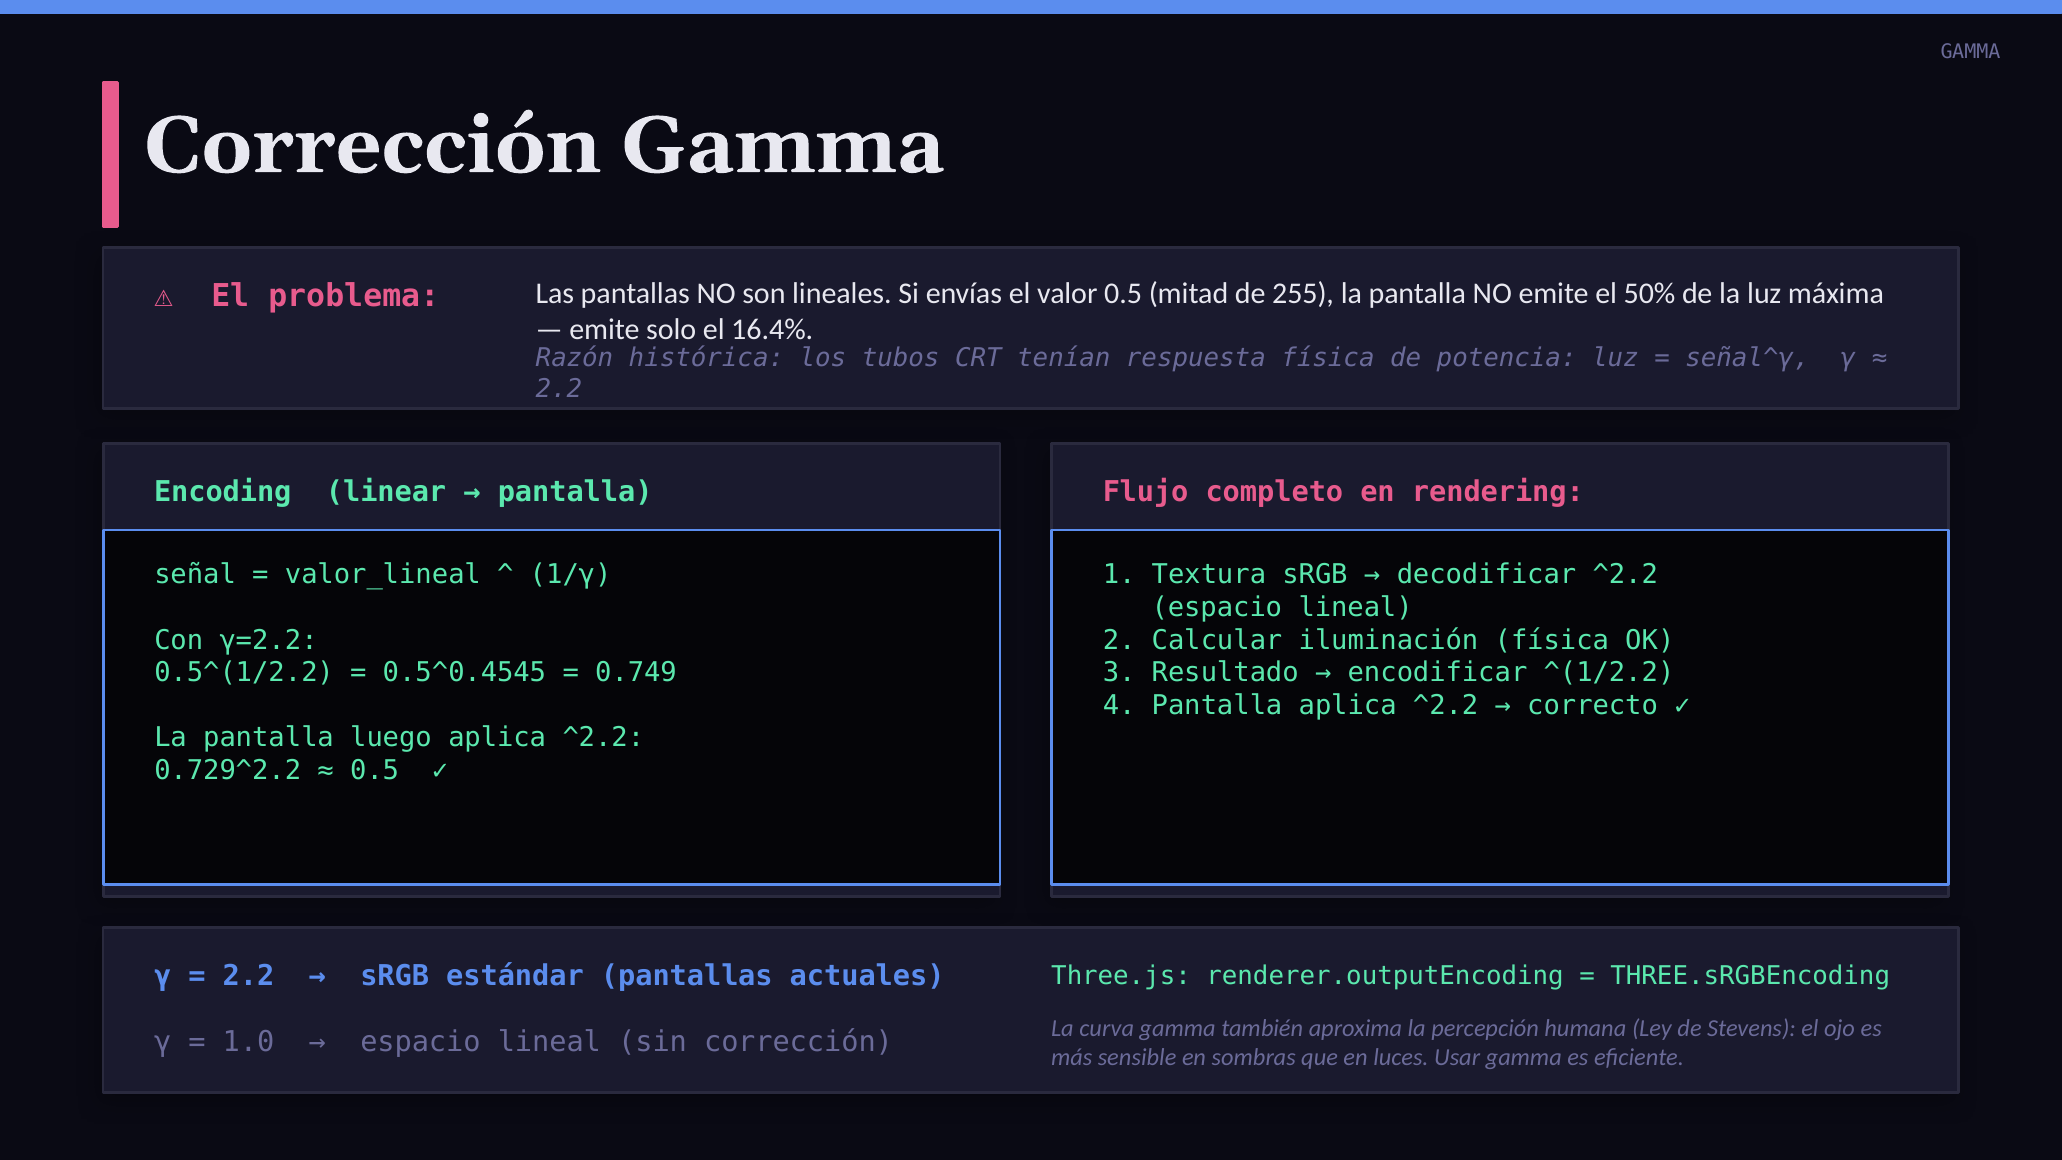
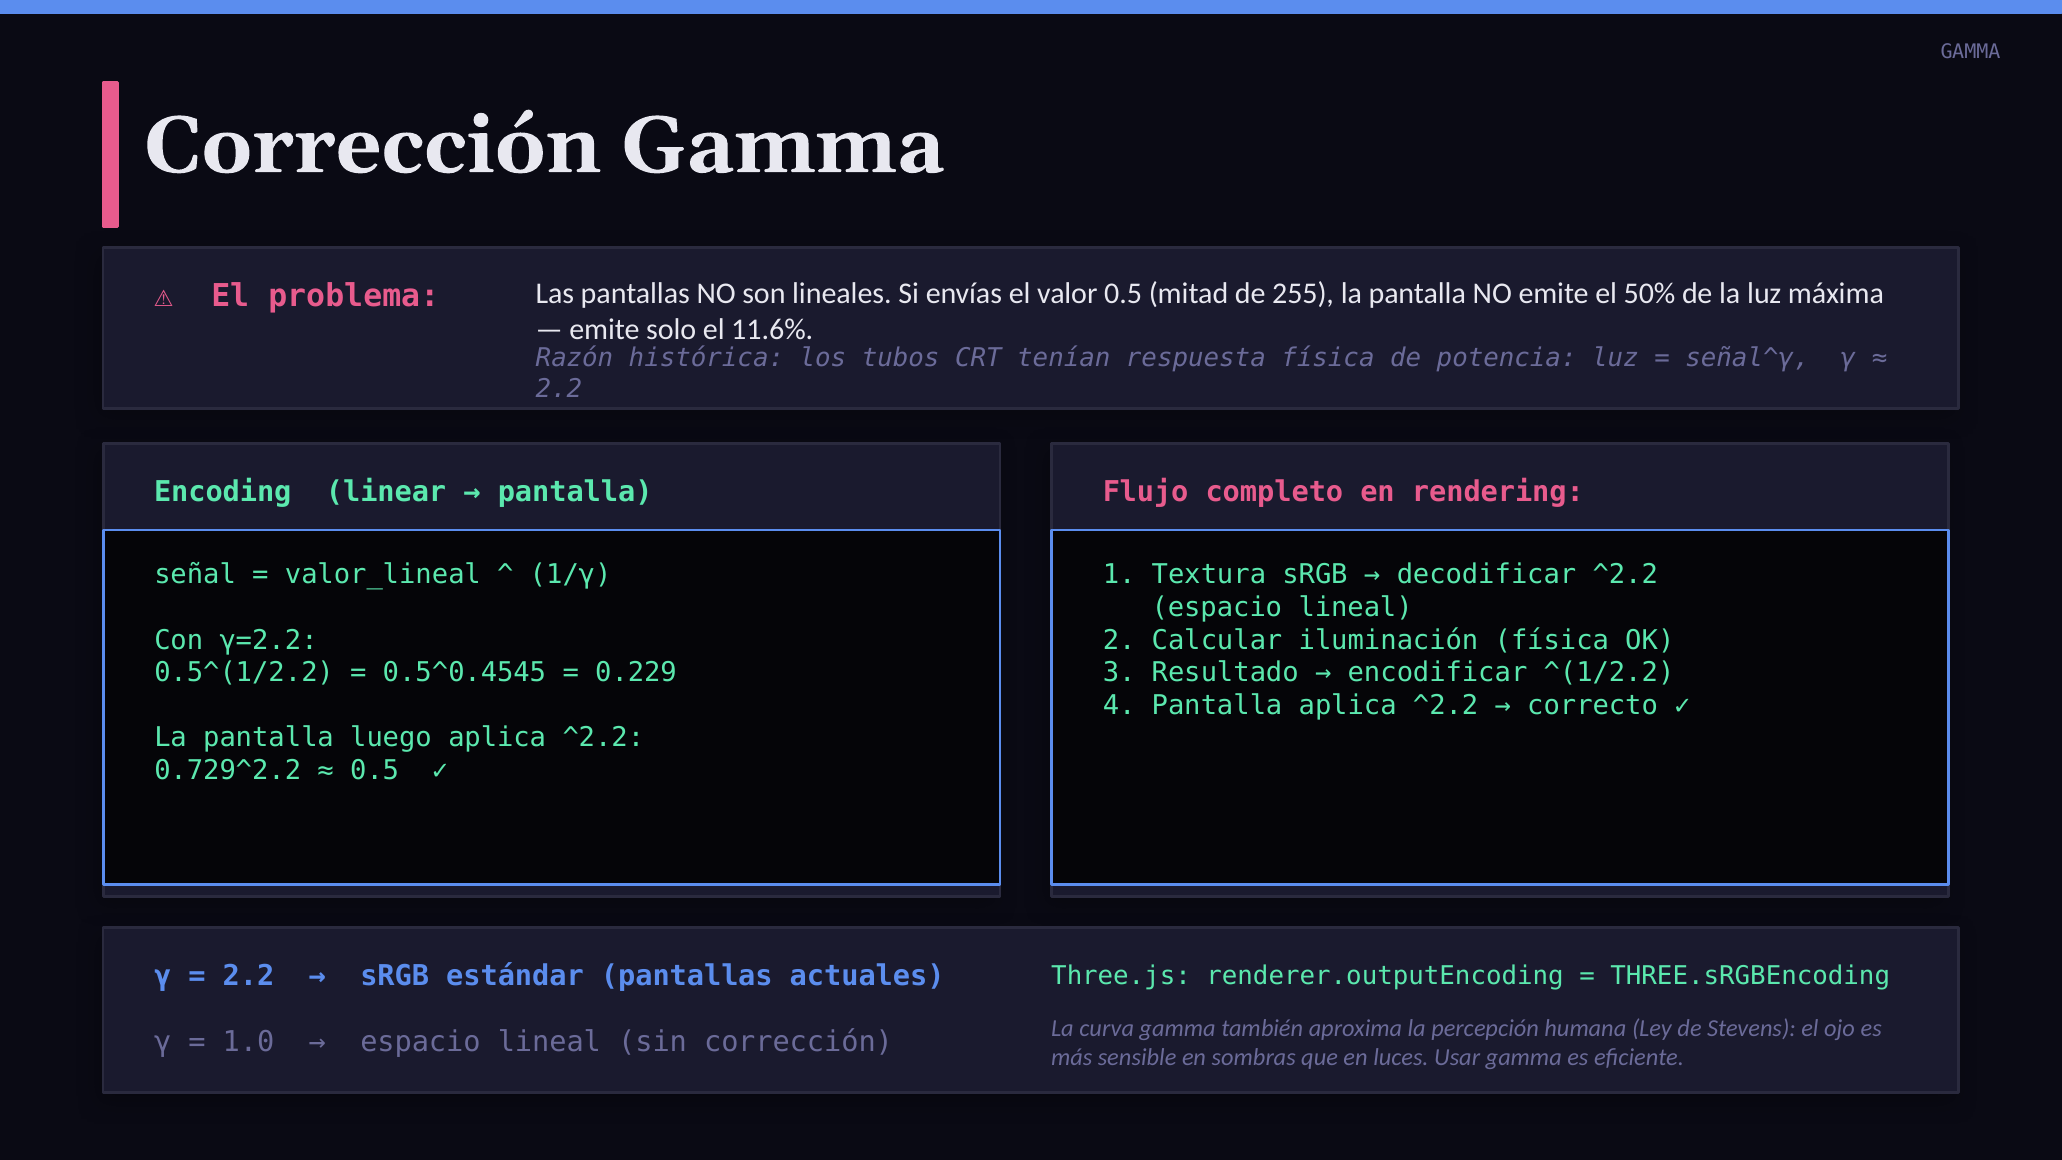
16.4%: 16.4% -> 11.6% (772, 329)
0.749: 0.749 -> 0.229 (636, 673)
